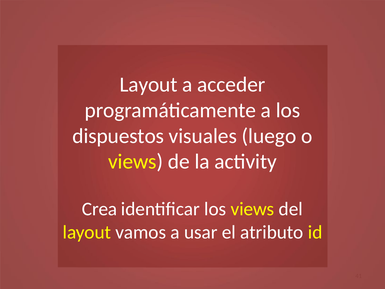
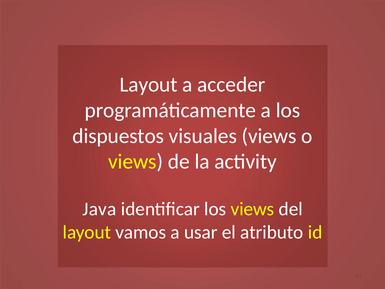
visuales luego: luego -> views (269, 136)
Crea: Crea -> Java (99, 209)
